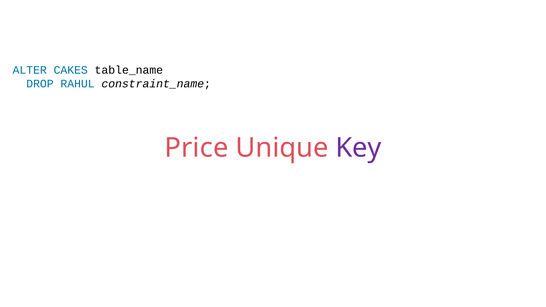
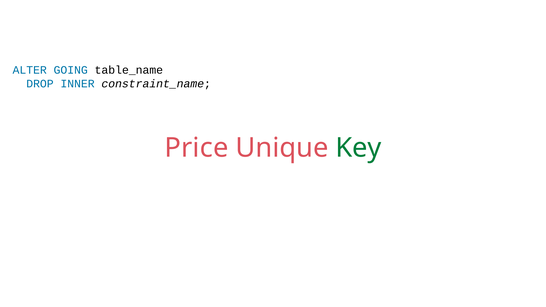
CAKES: CAKES -> GOING (71, 70)
RAHUL: RAHUL -> INNER (78, 84)
Key colour: purple -> green (359, 148)
